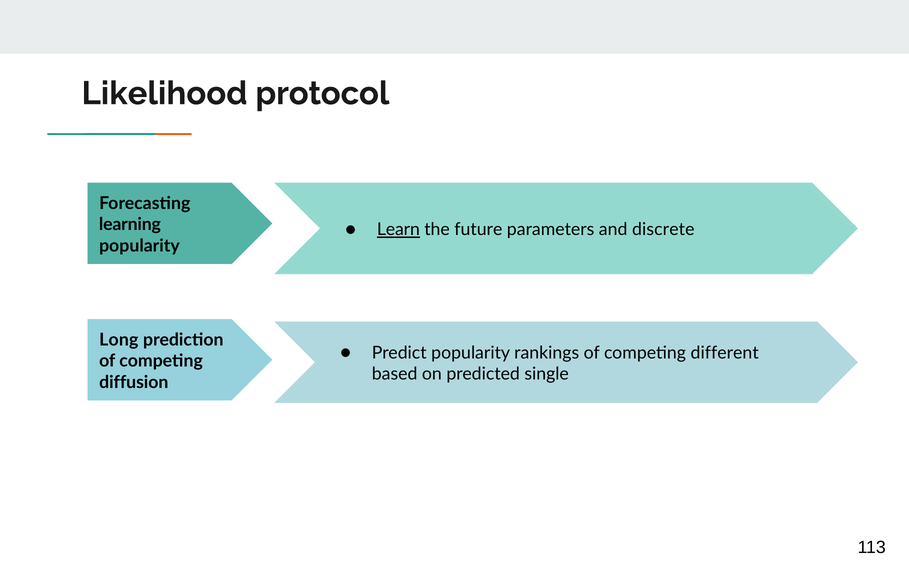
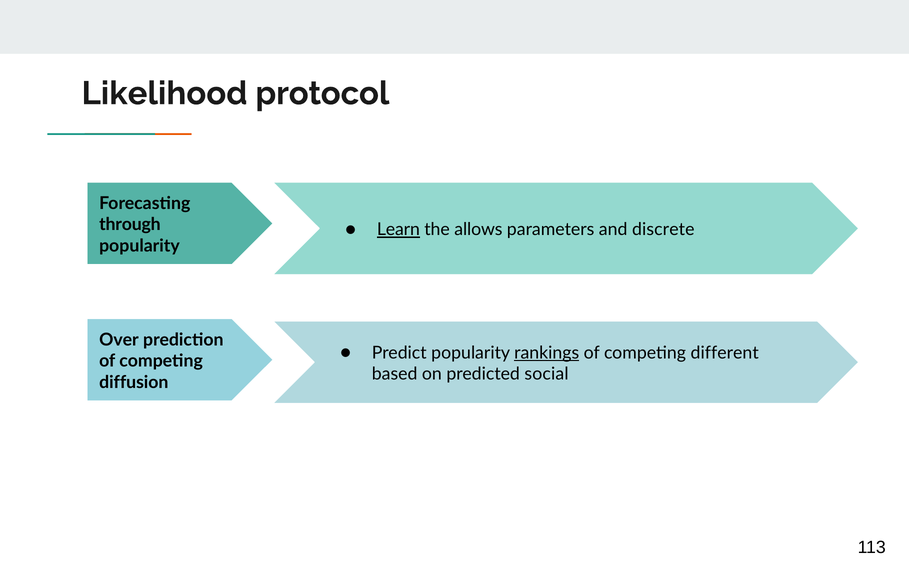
learning: learning -> through (130, 225)
future: future -> allows (478, 230)
Long: Long -> Over (119, 340)
rankings underline: none -> present (547, 353)
single: single -> social (547, 374)
